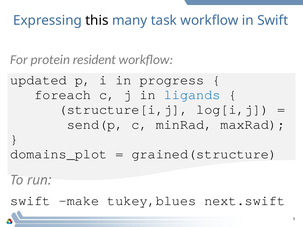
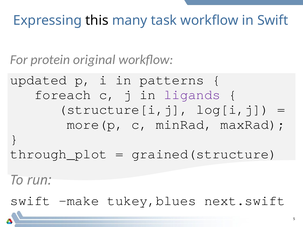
resident: resident -> original (94, 60)
progress: progress -> patterns (172, 80)
ligands colour: blue -> purple (192, 95)
send(p: send(p -> more(p (95, 124)
domains_plot: domains_plot -> through_plot (59, 154)
